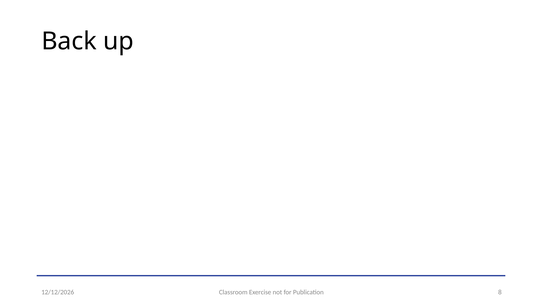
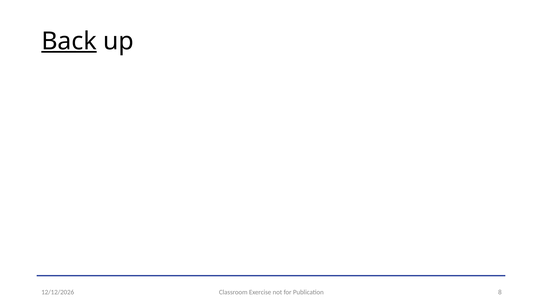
Back underline: none -> present (69, 41)
